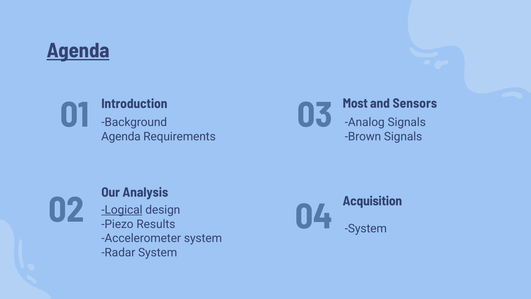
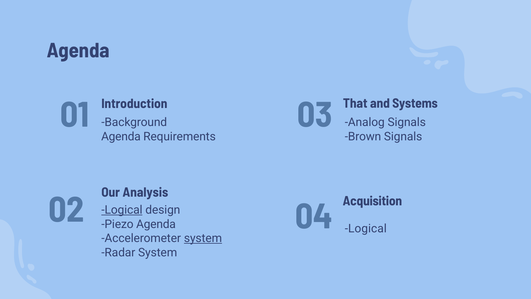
Agenda underline: present -> none (78, 51)
Most: Most -> That (355, 103)
Sensors: Sensors -> Systems (415, 103)
04 System: System -> Logical (366, 228)
Piezo Results: Results -> Agenda (156, 224)
system underline: none -> present (203, 238)
